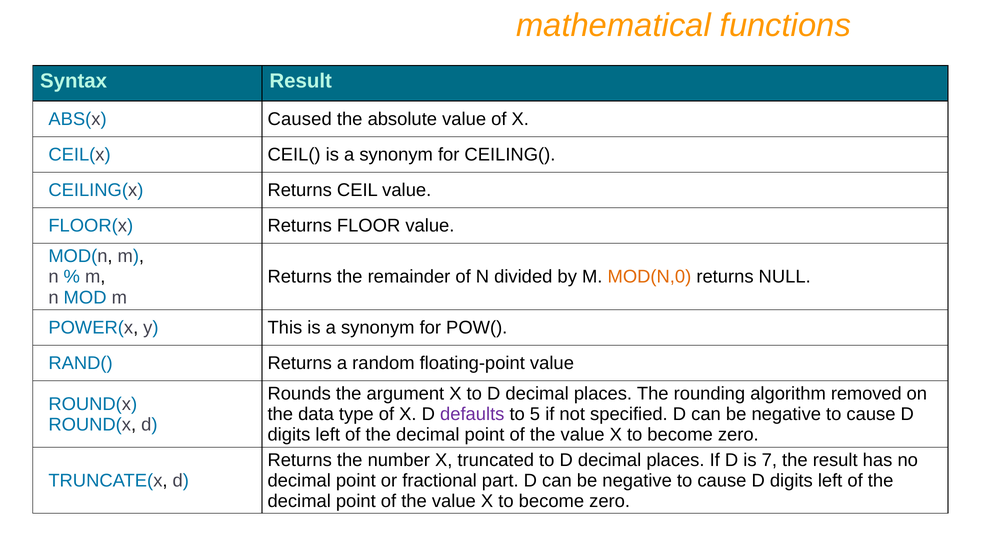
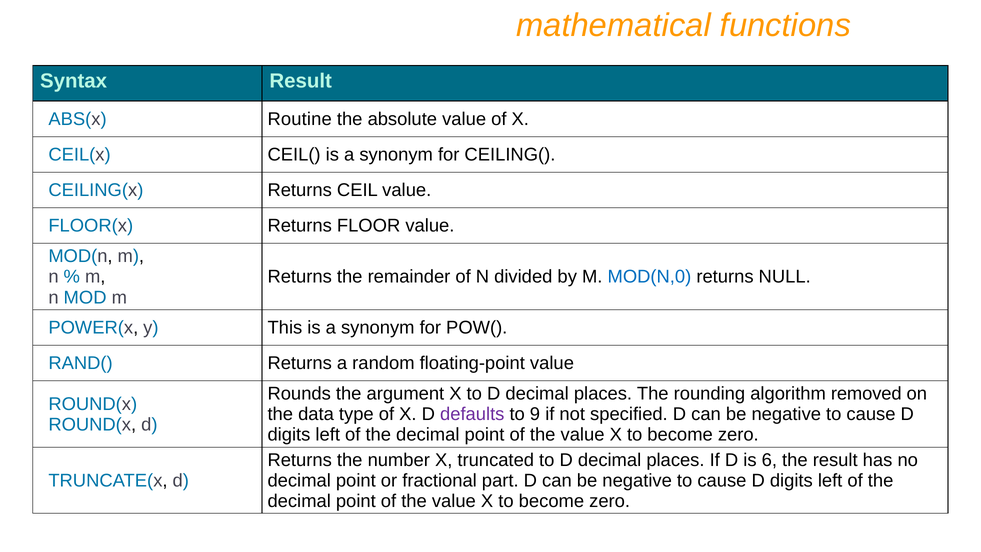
Caused: Caused -> Routine (300, 119)
MOD(N,0 colour: orange -> blue (649, 277)
5: 5 -> 9 (535, 414)
7: 7 -> 6 (769, 460)
